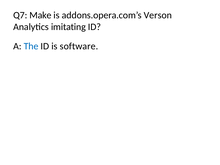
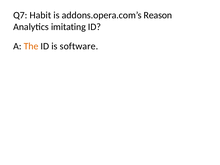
Make: Make -> Habit (40, 15)
Verson: Verson -> Reason (158, 15)
The colour: blue -> orange (31, 46)
